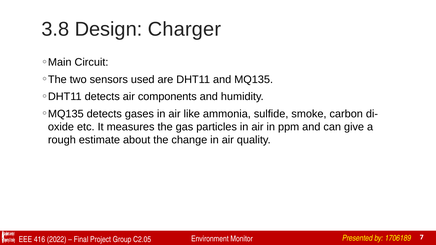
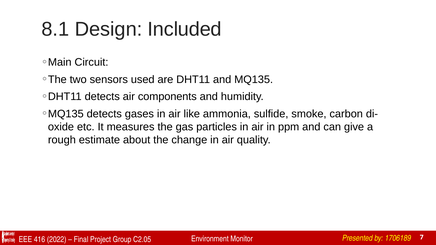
3.8: 3.8 -> 8.1 (55, 29)
Charger: Charger -> Included (185, 29)
